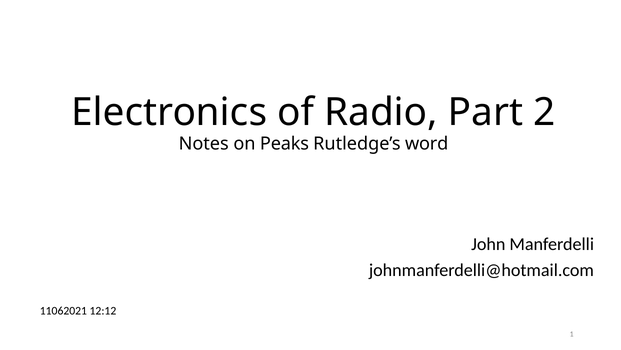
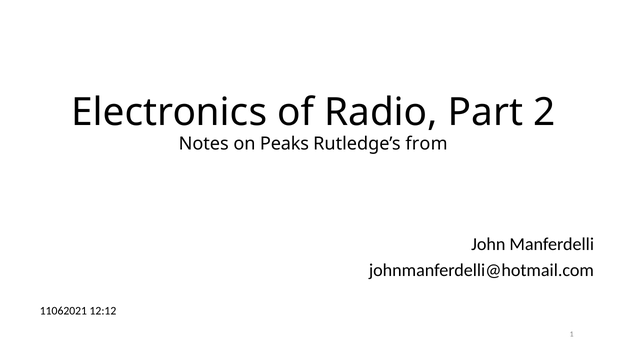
word: word -> from (426, 143)
